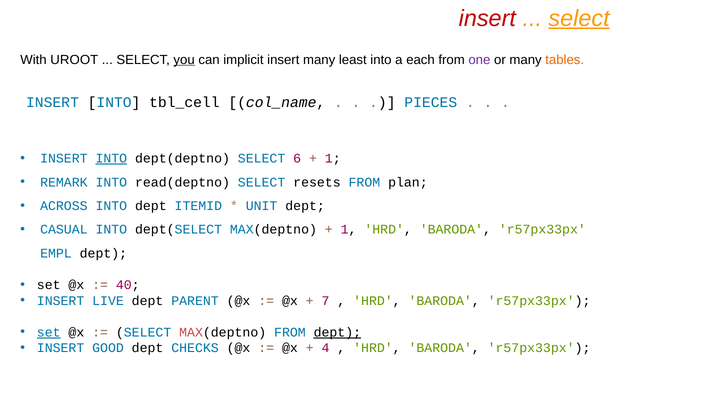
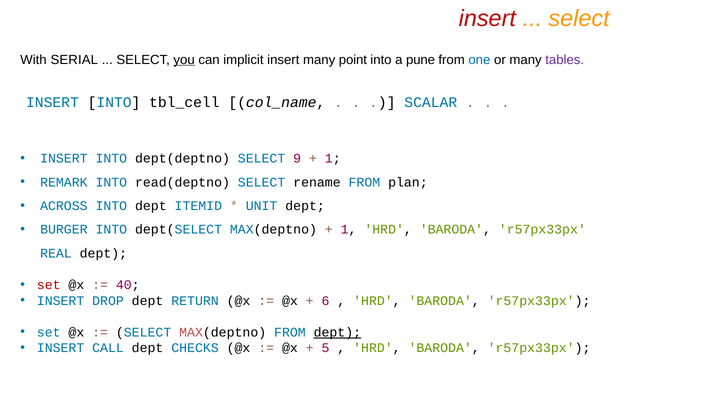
select underline: present -> none (579, 18)
UROOT: UROOT -> SERIAL (74, 60)
least: least -> point (353, 60)
each: each -> pune (421, 60)
one colour: purple -> blue (479, 60)
tables colour: orange -> purple (565, 60)
PIECES: PIECES -> SCALAR (431, 103)
INTO underline: present -> none (111, 159)
6: 6 -> 9 (297, 159)
resets: resets -> rename (317, 182)
CASUAL: CASUAL -> BURGER (64, 230)
EMPL: EMPL -> REAL (56, 254)
set colour: black -> red (49, 285)
LIVE: LIVE -> DROP (108, 301)
PARENT: PARENT -> RETURN (195, 301)
7: 7 -> 6 (326, 301)
set underline: present -> none (49, 333)
GOOD: GOOD -> CALL (108, 348)
4: 4 -> 5 (326, 348)
